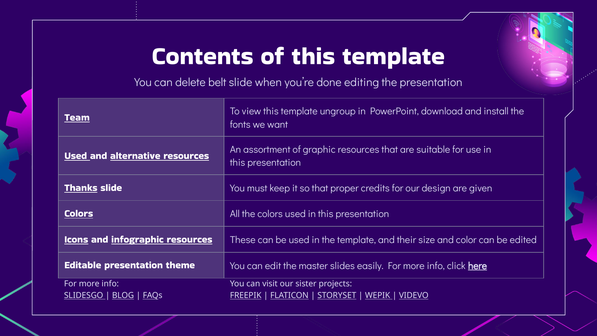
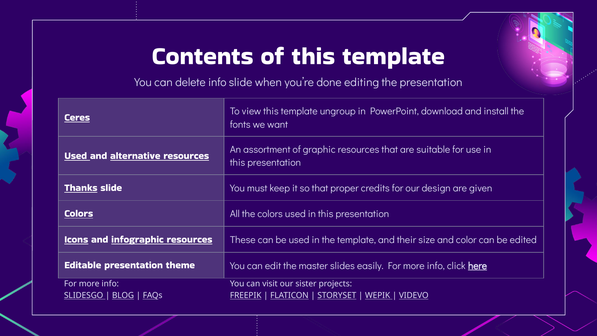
delete belt: belt -> info (217, 82)
Team: Team -> Ceres (77, 117)
